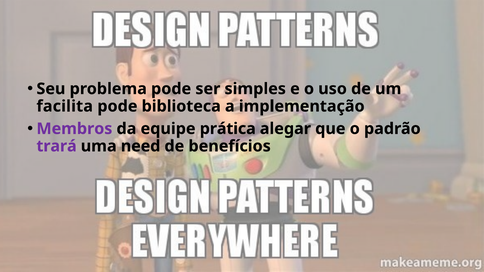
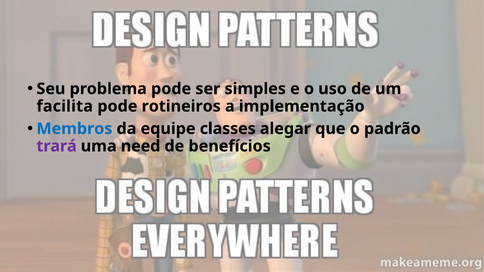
biblioteca: biblioteca -> rotineiros (181, 106)
Membros colour: purple -> blue (74, 129)
prática: prática -> classes (228, 129)
